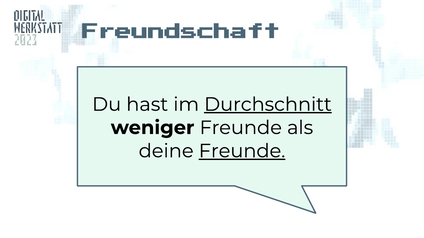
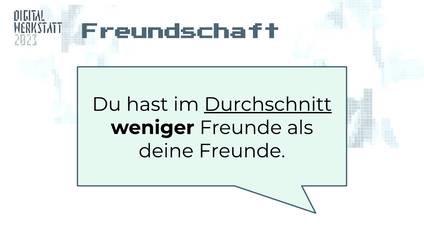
Freunde underline: present -> none (242, 151)
